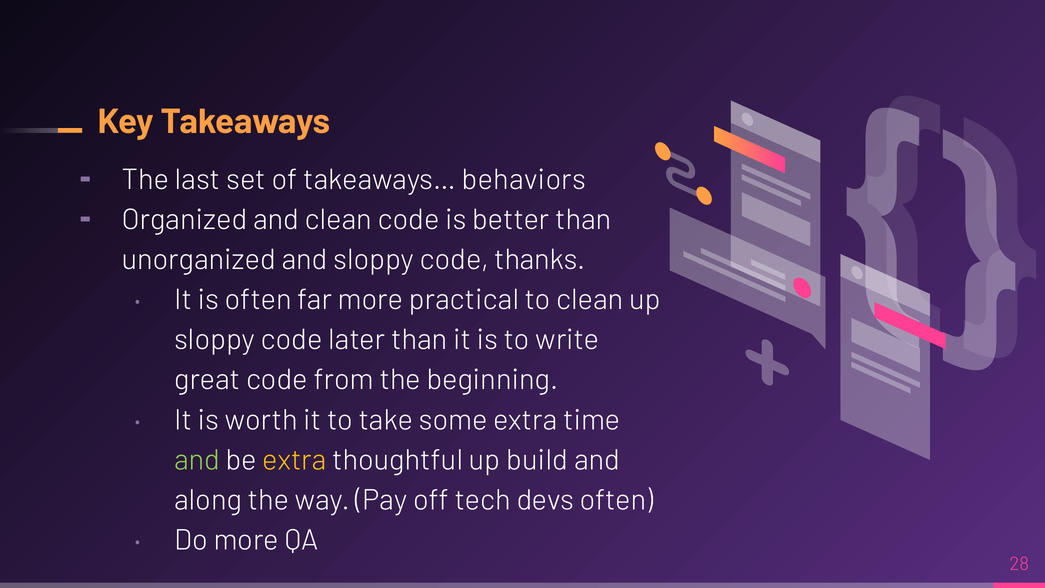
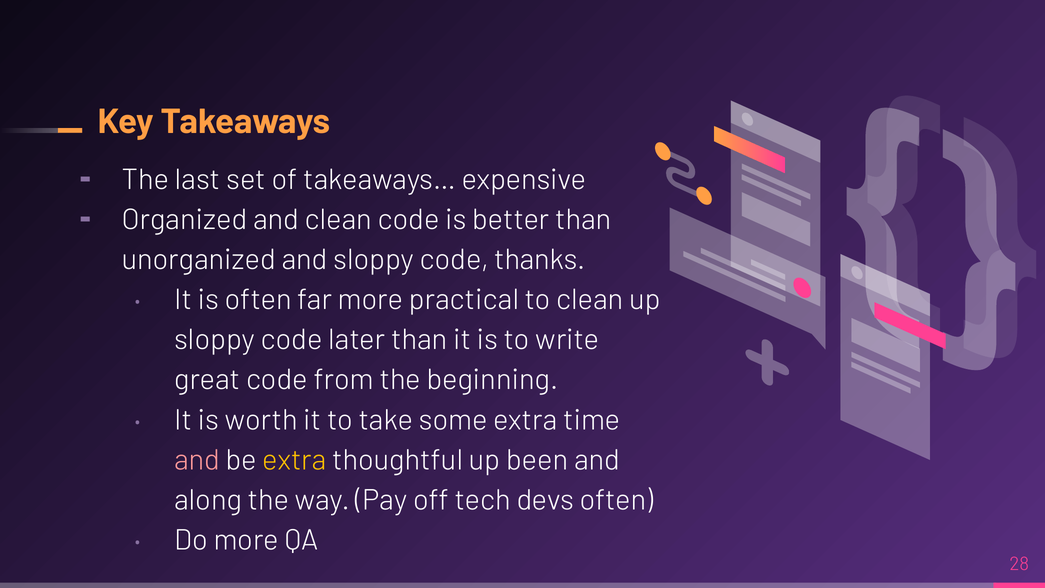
behaviors: behaviors -> expensive (524, 179)
and colour: light green -> pink (197, 460)
build: build -> been (537, 460)
